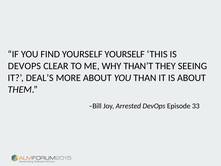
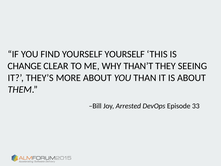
DEVOPS: DEVOPS -> CHANGE (25, 66)
DEAL’S: DEAL’S -> THEY’S (40, 78)
